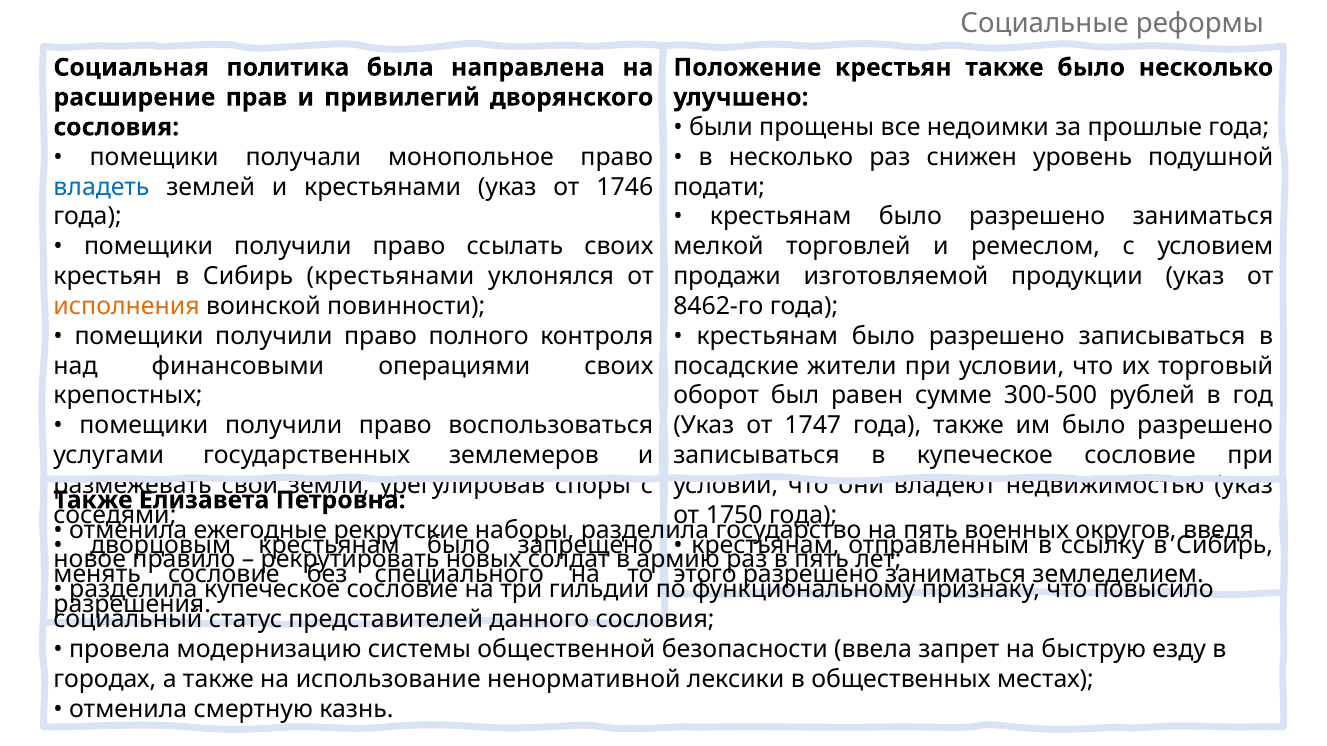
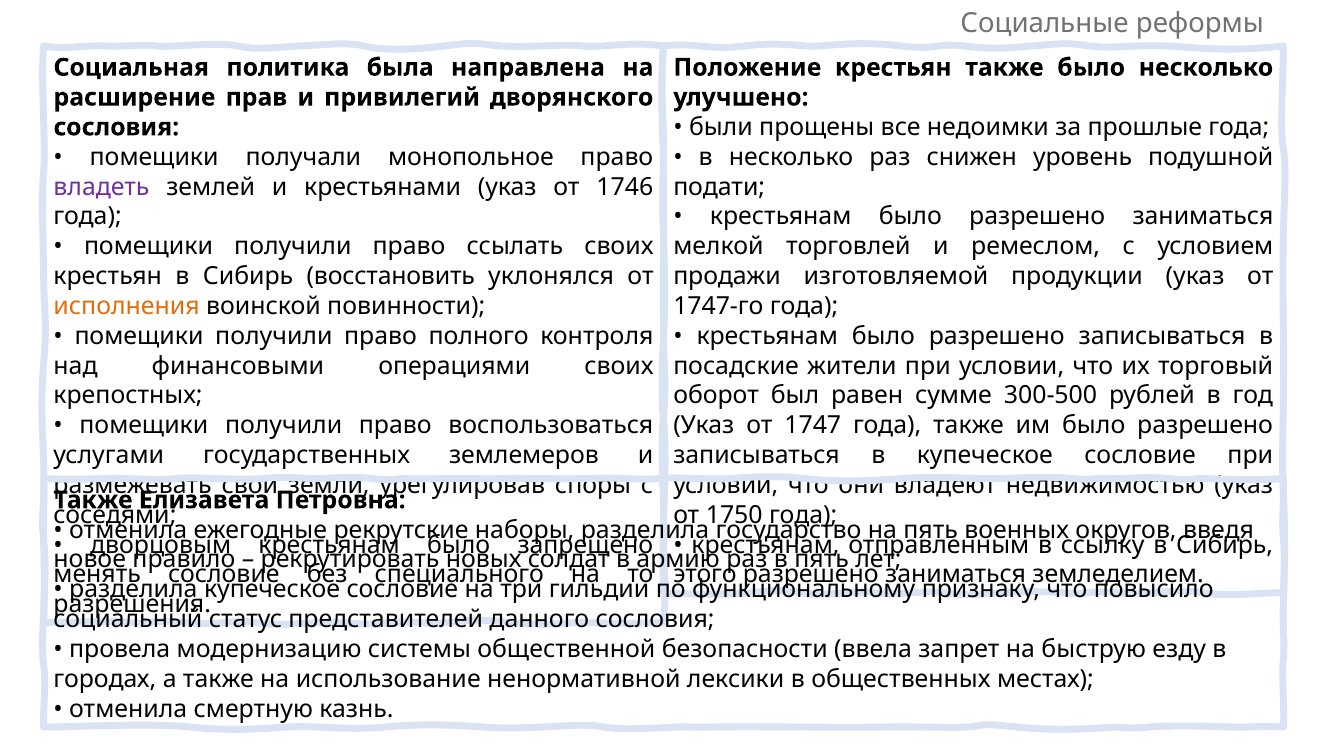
владеть colour: blue -> purple (102, 187)
Сибирь крестьянами: крестьянами -> восстановить (391, 277)
8462-го: 8462-го -> 1747-го (718, 306)
